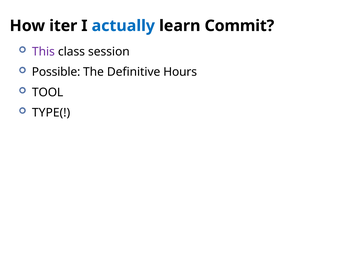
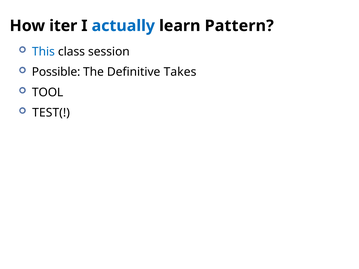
Commit: Commit -> Pattern (239, 26)
This colour: purple -> blue (43, 52)
Hours: Hours -> Takes (180, 72)
TYPE(: TYPE( -> TEST( (51, 113)
